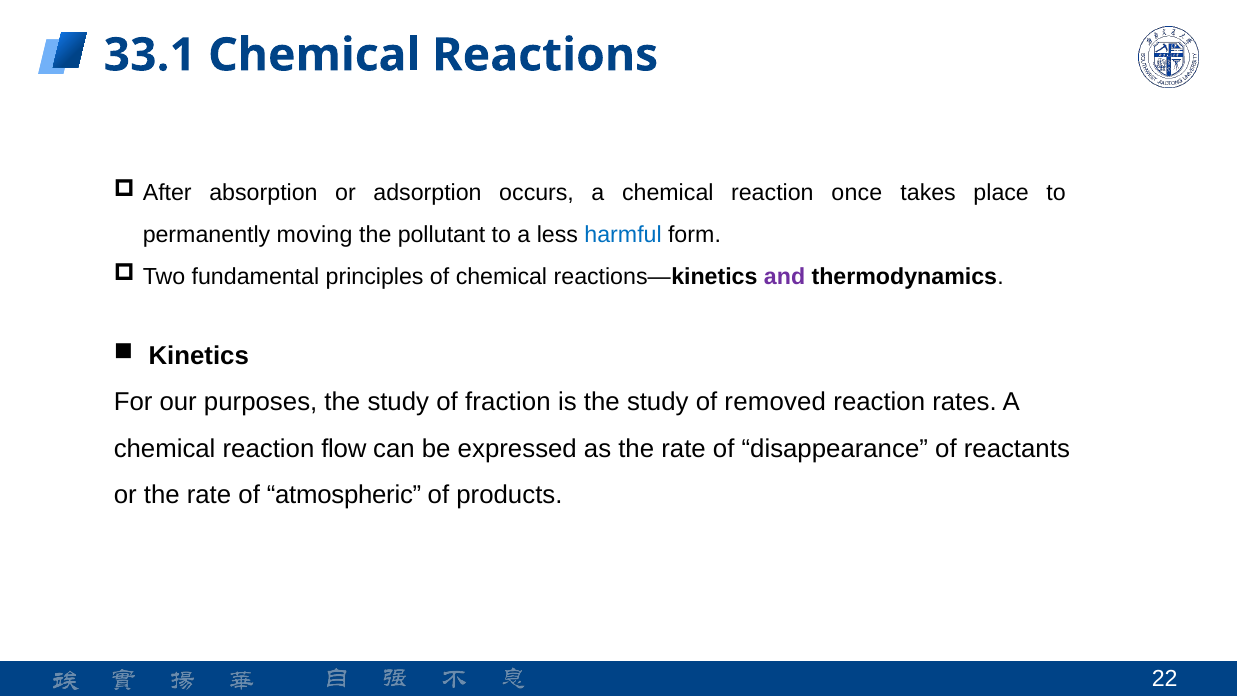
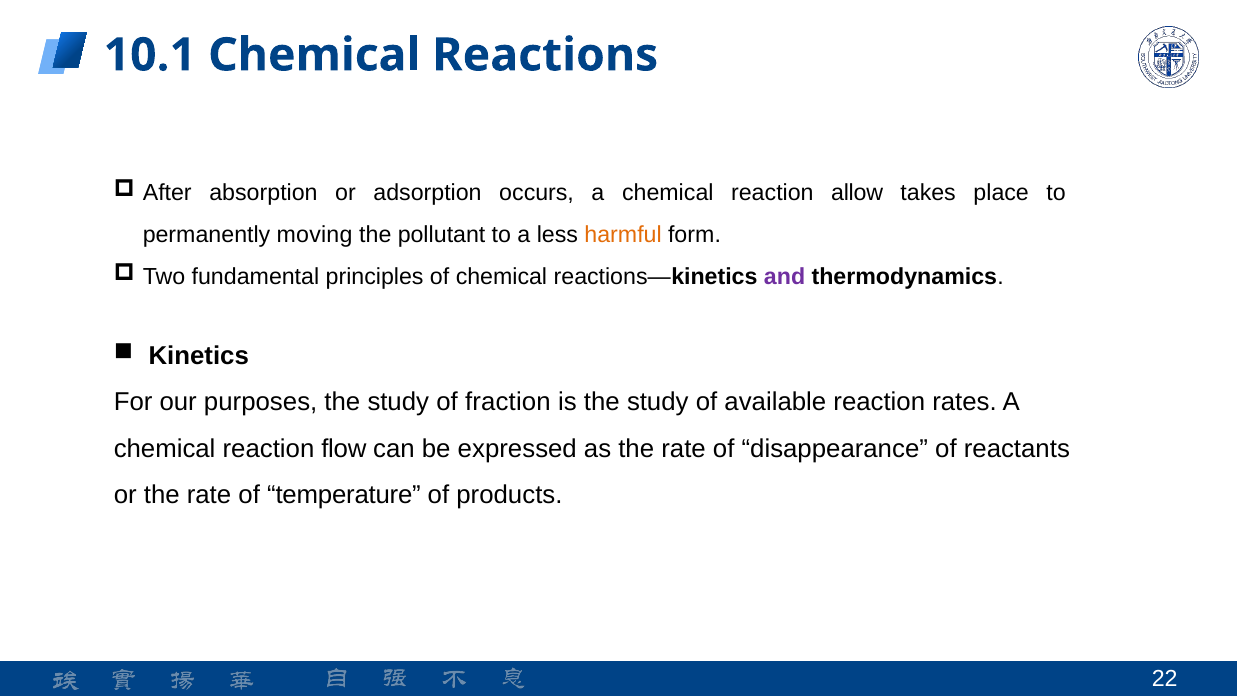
33.1: 33.1 -> 10.1 (150, 55)
once: once -> allow (857, 193)
harmful colour: blue -> orange (623, 235)
removed: removed -> available (775, 402)
atmospheric: atmospheric -> temperature (344, 495)
